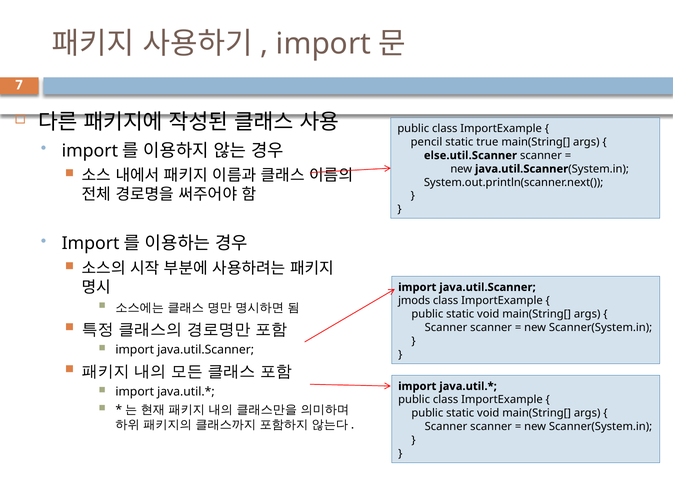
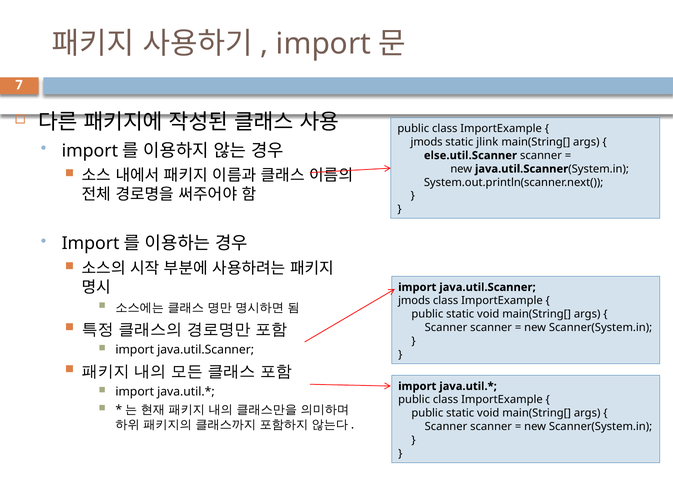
pencil: pencil -> jmods (427, 142)
true: true -> jlink (487, 142)
